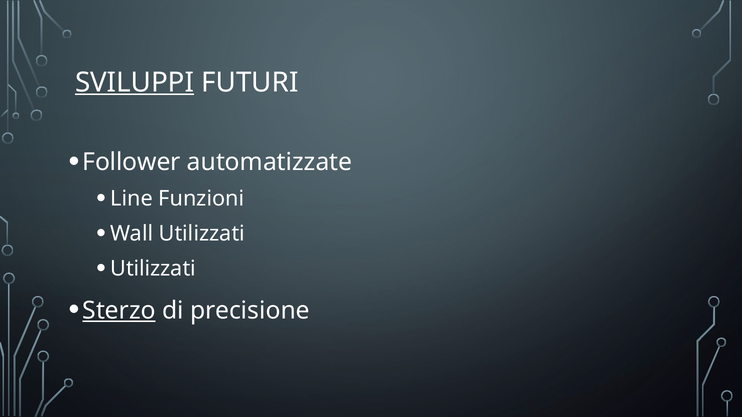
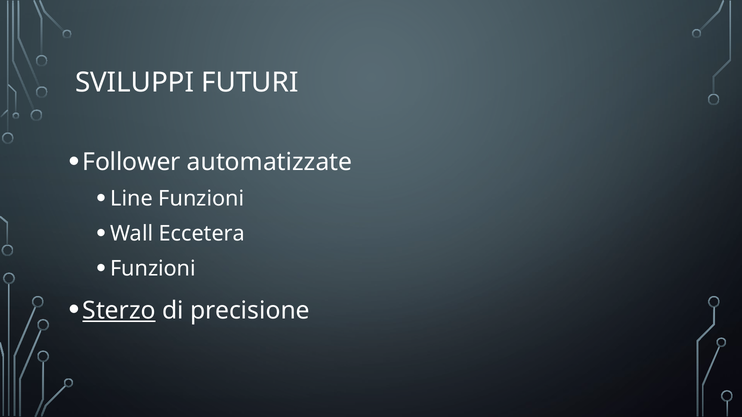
SVILUPPI underline: present -> none (135, 82)
Wall Utilizzati: Utilizzati -> Eccetera (202, 234)
Utilizzati: Utilizzati -> Funzioni (153, 269)
